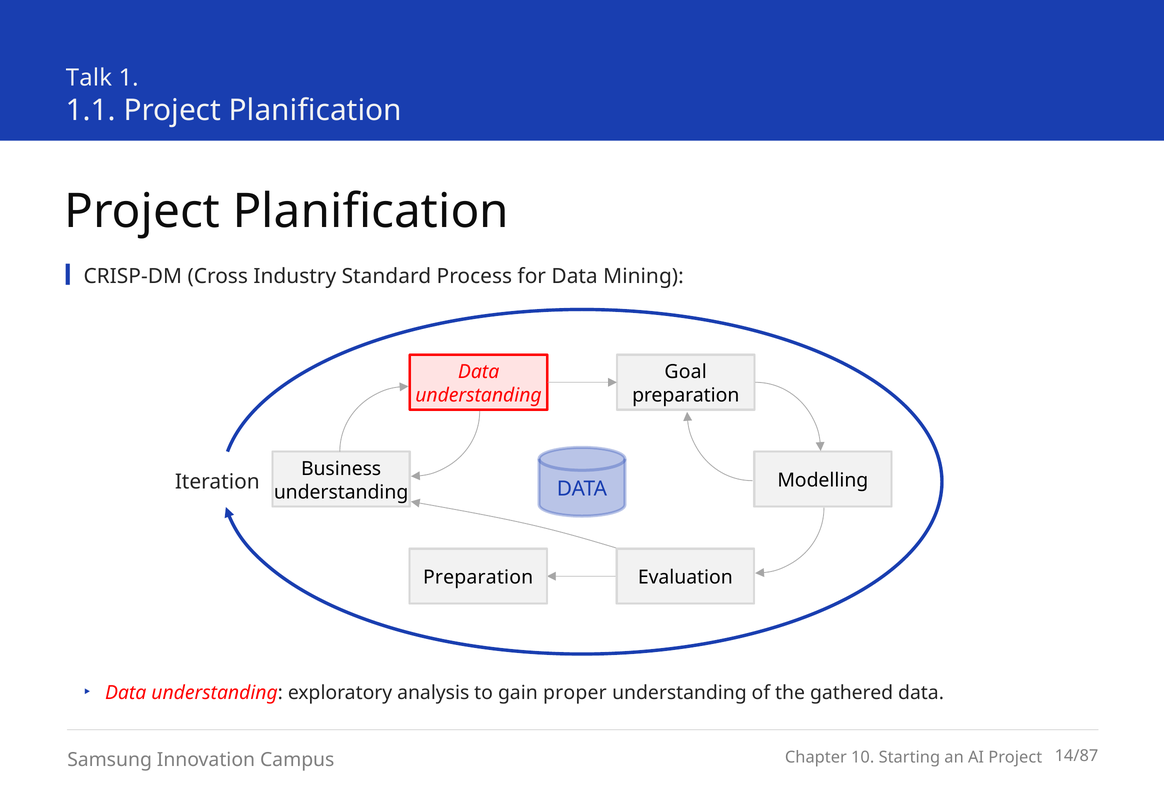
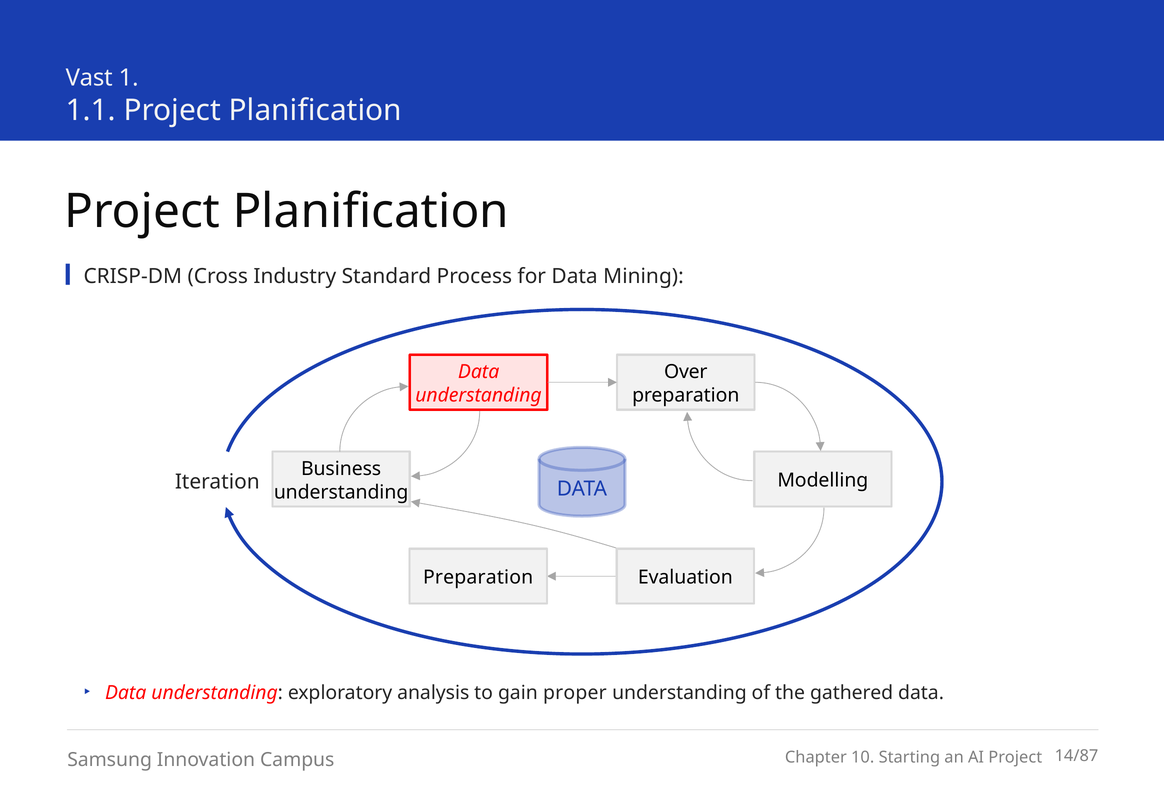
Talk: Talk -> Vast (89, 78)
Goal: Goal -> Over (686, 372)
